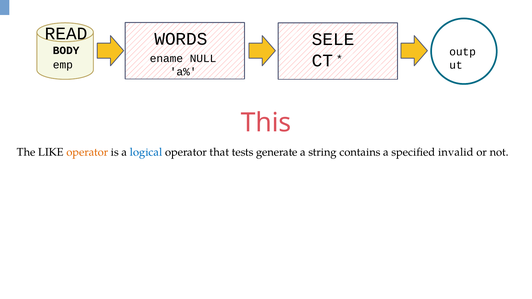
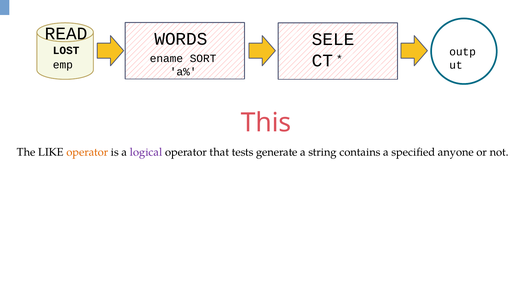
BODY: BODY -> LOST (66, 50)
NULL: NULL -> SORT (203, 58)
logical colour: blue -> purple (146, 152)
invalid: invalid -> anyone (456, 152)
